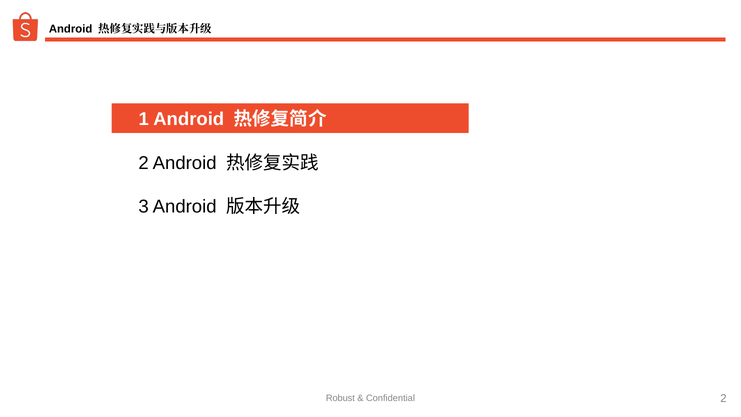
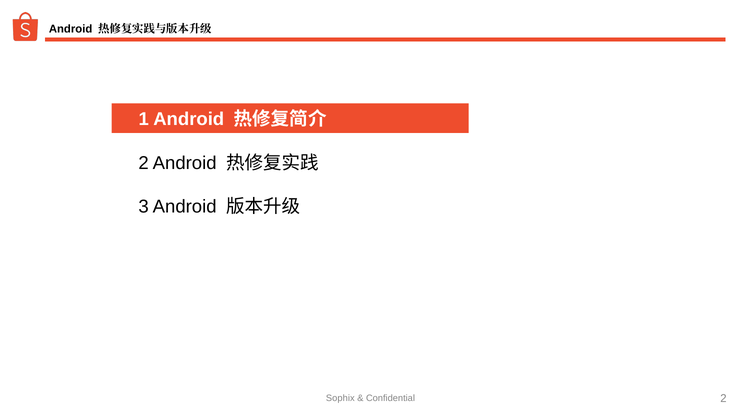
Robust: Robust -> Sophix (340, 398)
